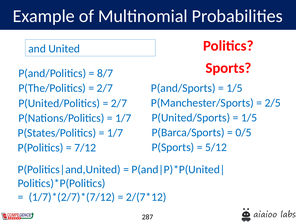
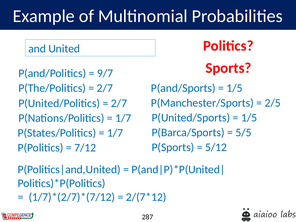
8/7: 8/7 -> 9/7 (105, 73)
0/5: 0/5 -> 5/5 (243, 132)
